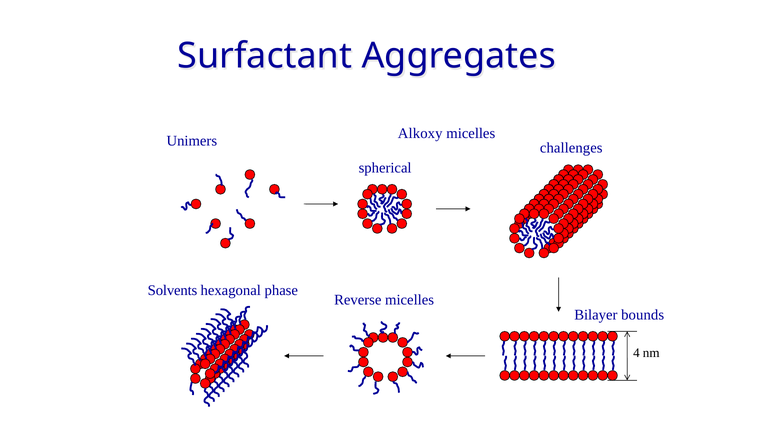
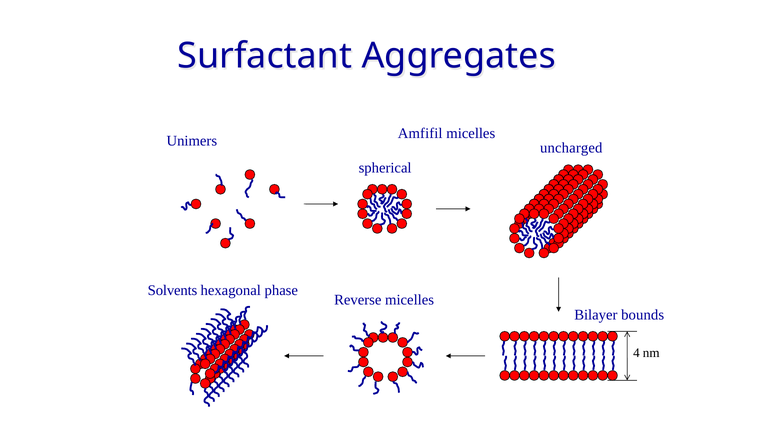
Alkoxy: Alkoxy -> Amfifil (420, 133)
challenges: challenges -> uncharged (571, 148)
